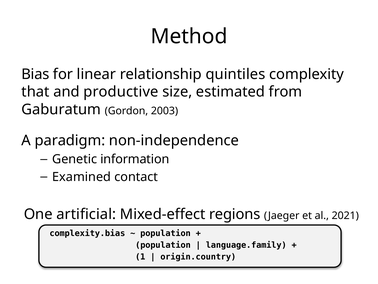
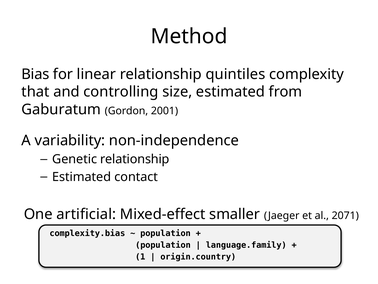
productive: productive -> controlling (121, 92)
2003: 2003 -> 2001 (164, 111)
paradigm: paradigm -> variability (70, 140)
Genetic information: information -> relationship (135, 159)
Examined: Examined -> Estimated (82, 177)
regions: regions -> smaller (235, 214)
2021: 2021 -> 2071 (345, 215)
